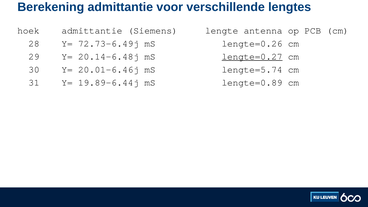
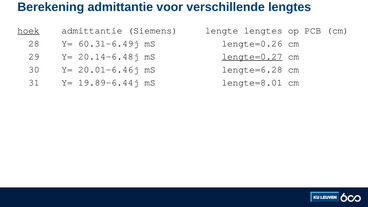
hoek underline: none -> present (28, 31)
lengte antenna: antenna -> lengtes (263, 31)
72.73-6.49j: 72.73-6.49j -> 60.31-6.49j (108, 44)
lengte=5.74: lengte=5.74 -> lengte=6.28 (252, 70)
lengte=0.89: lengte=0.89 -> lengte=8.01 (252, 83)
